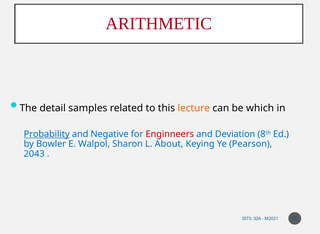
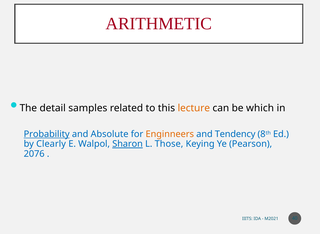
Negative: Negative -> Absolute (110, 134)
Enginneers colour: red -> orange (170, 134)
Deviation: Deviation -> Tendency (235, 134)
Bowler: Bowler -> Clearly (51, 144)
Sharon underline: none -> present (128, 144)
About: About -> Those (169, 144)
2043: 2043 -> 2076 (34, 154)
